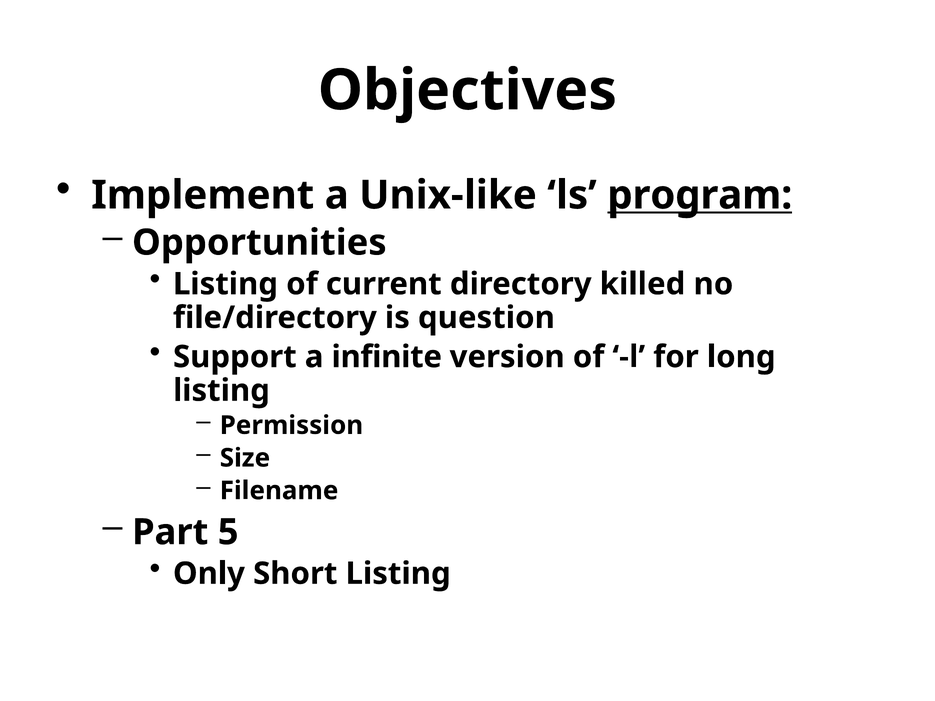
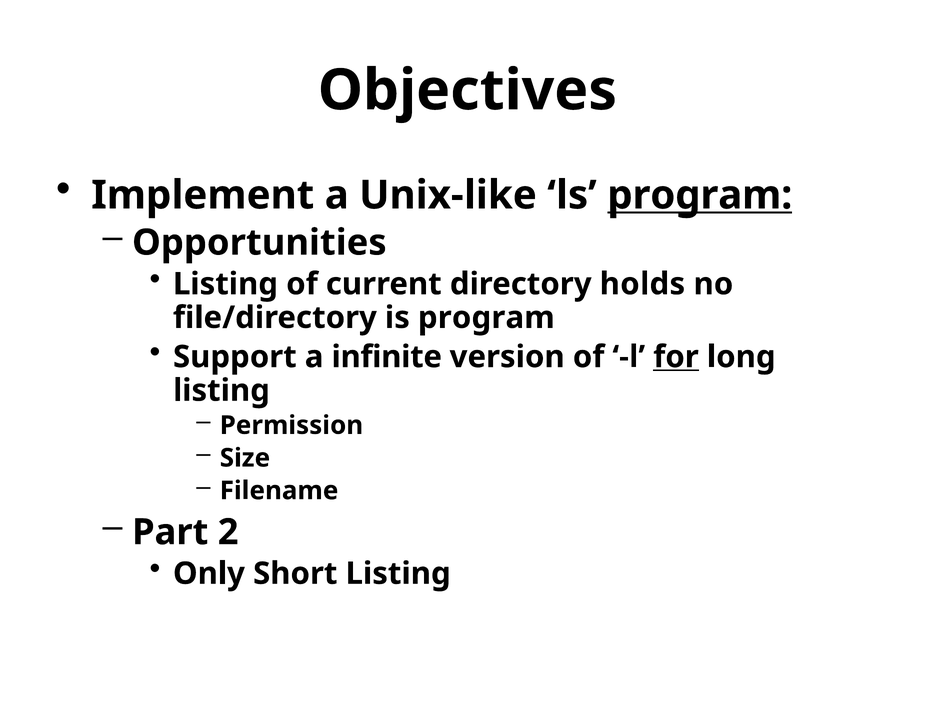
killed: killed -> holds (642, 284)
is question: question -> program (486, 318)
for underline: none -> present (676, 357)
5: 5 -> 2 (228, 532)
